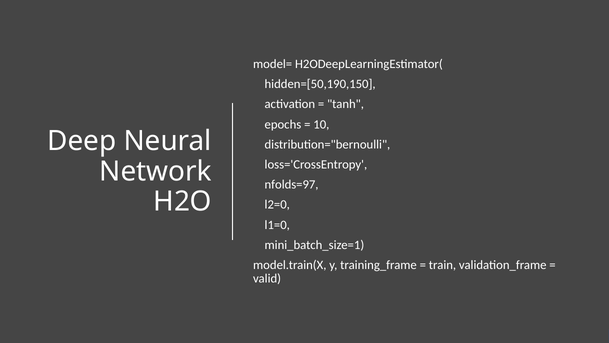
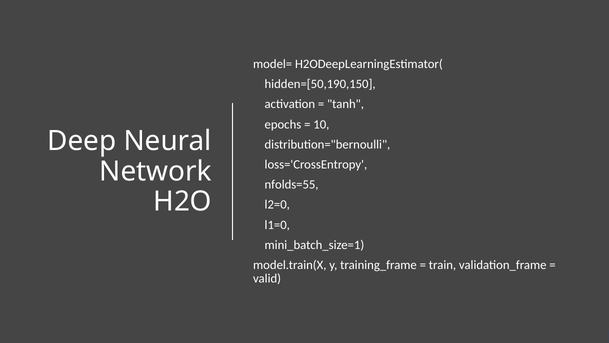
nfolds=97: nfolds=97 -> nfolds=55 (292, 184)
